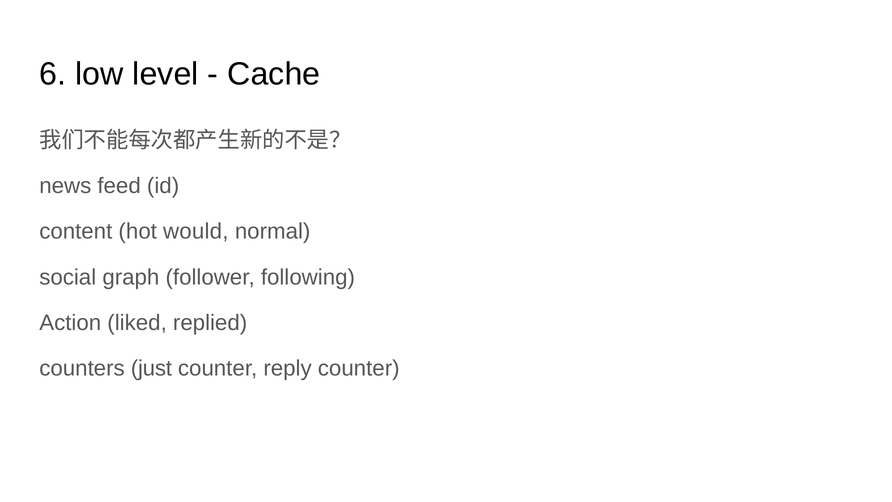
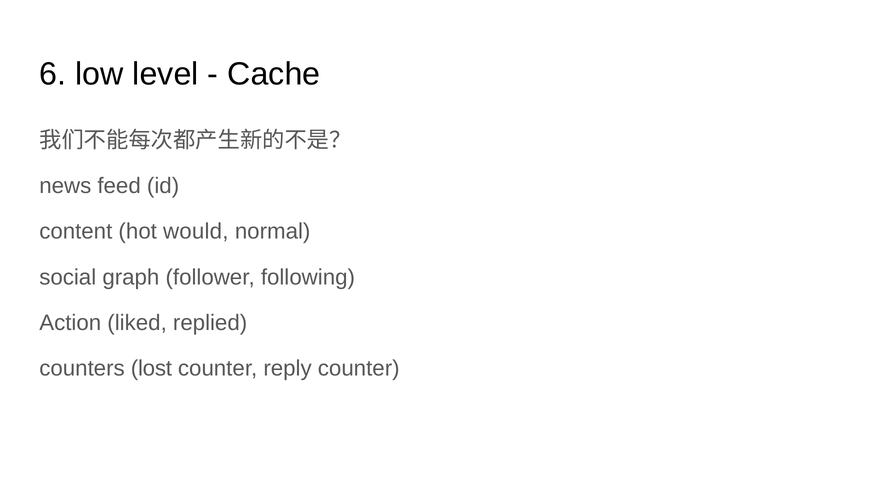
just: just -> lost (151, 368)
